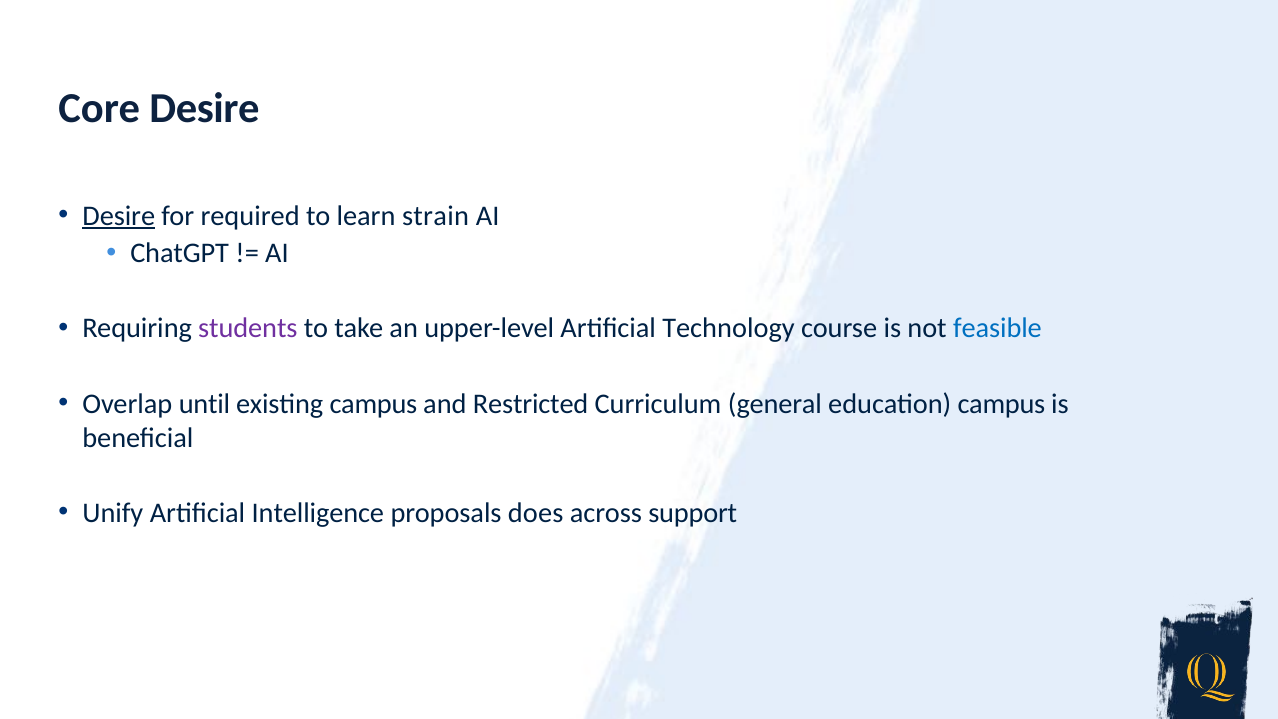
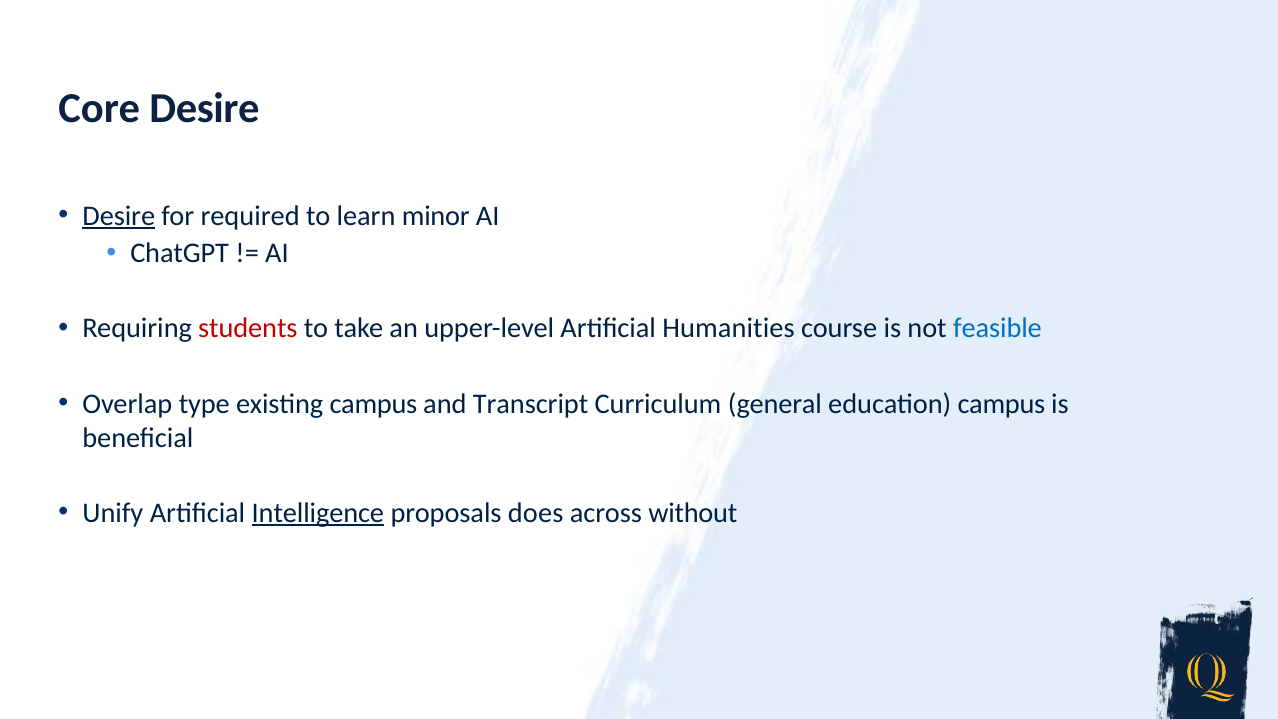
strain: strain -> minor (436, 216)
students colour: purple -> red (248, 329)
Technology: Technology -> Humanities (728, 329)
until: until -> type (204, 404)
Restricted: Restricted -> Transcript (531, 404)
Intelligence underline: none -> present (318, 513)
support: support -> without (693, 513)
